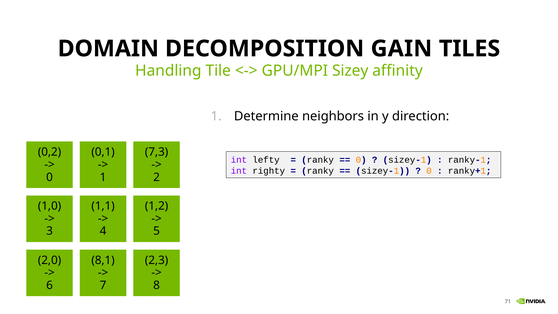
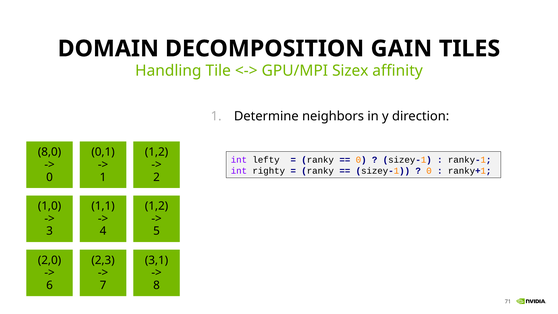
Sizey: Sizey -> Sizex (350, 71)
0,2: 0,2 -> 8,0 (50, 152)
7,3: 7,3 -> 1,2 (157, 152)
8,1: 8,1 -> 2,3 (103, 260)
2,3: 2,3 -> 3,1 (157, 260)
